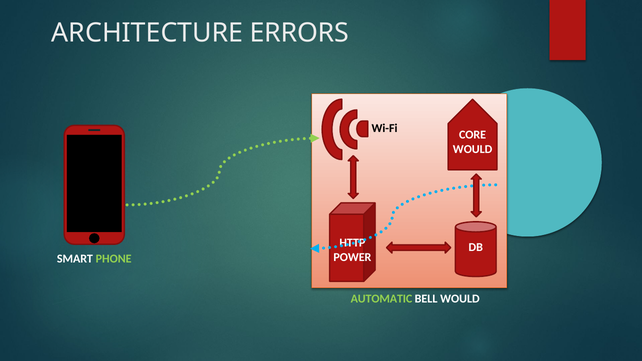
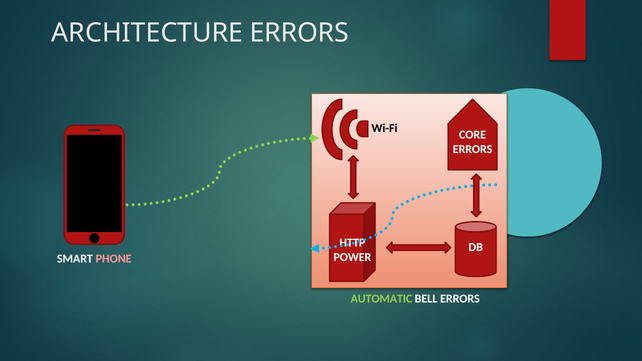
WOULD: WOULD -> ERRORS (473, 149)
PHONE colour: light green -> pink (114, 259)
BELL WOULD: WOULD -> ERRORS (460, 299)
